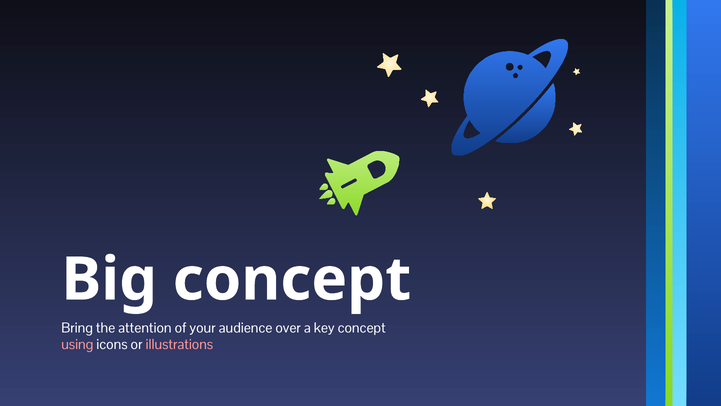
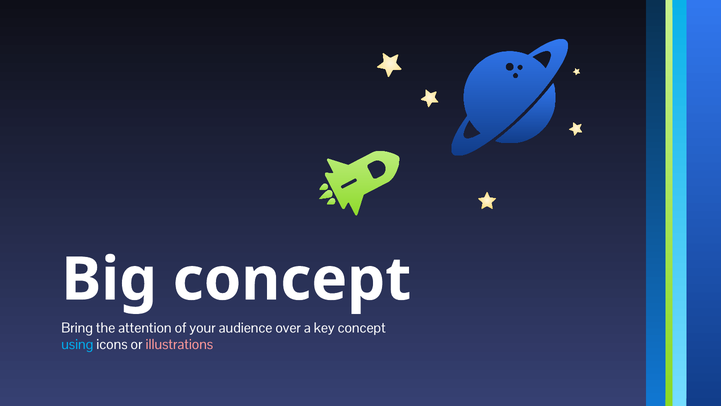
using colour: pink -> light blue (77, 344)
